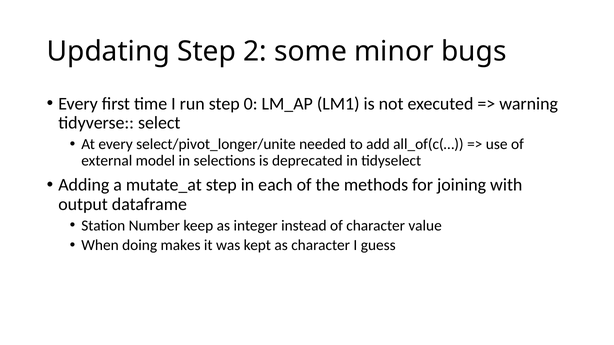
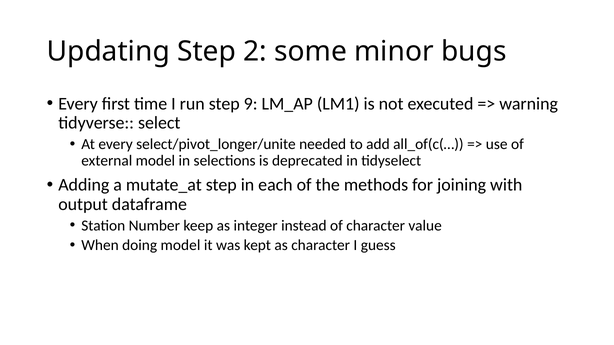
0: 0 -> 9 (251, 104)
doing makes: makes -> model (180, 246)
